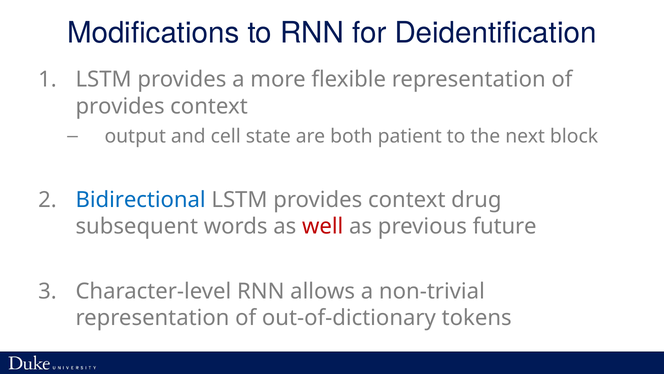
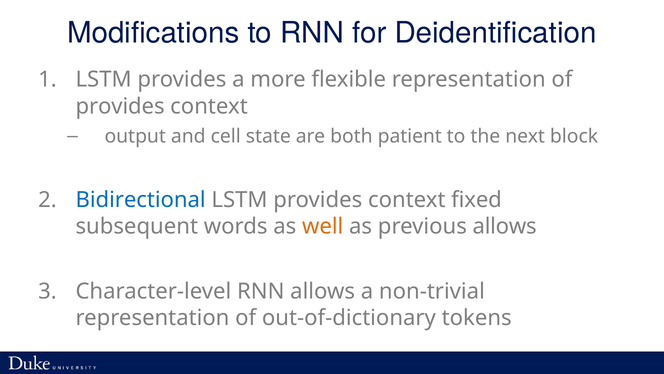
drug: drug -> fixed (477, 199)
well colour: red -> orange (323, 226)
previous future: future -> allows (505, 226)
